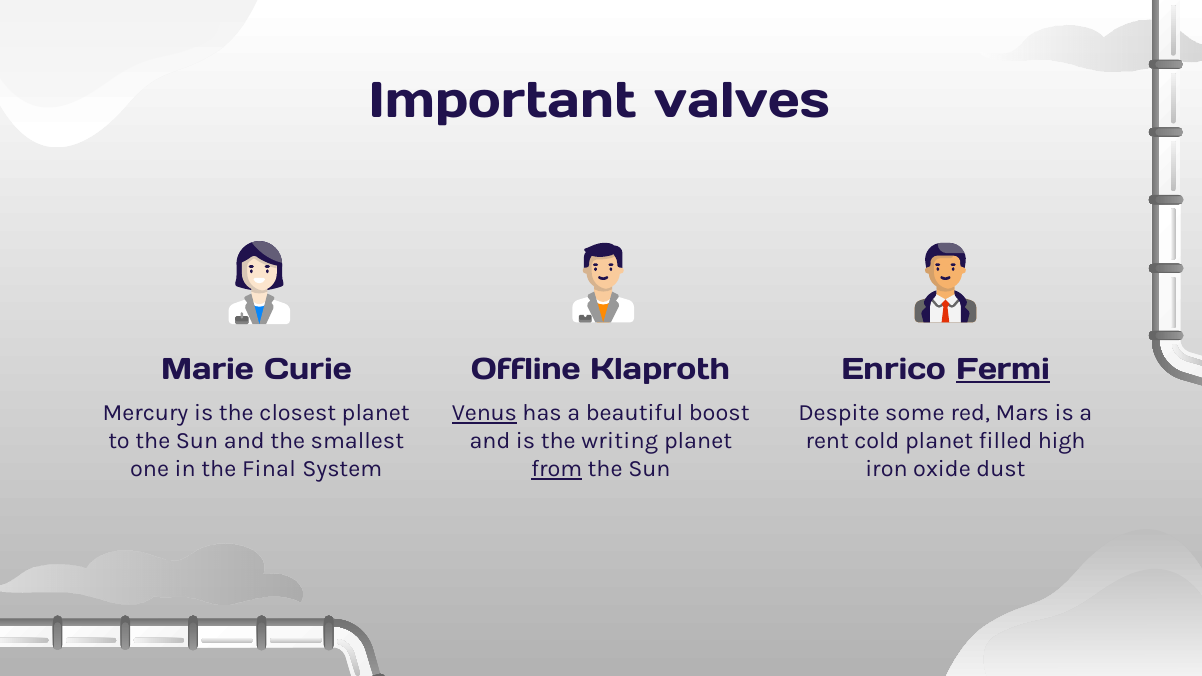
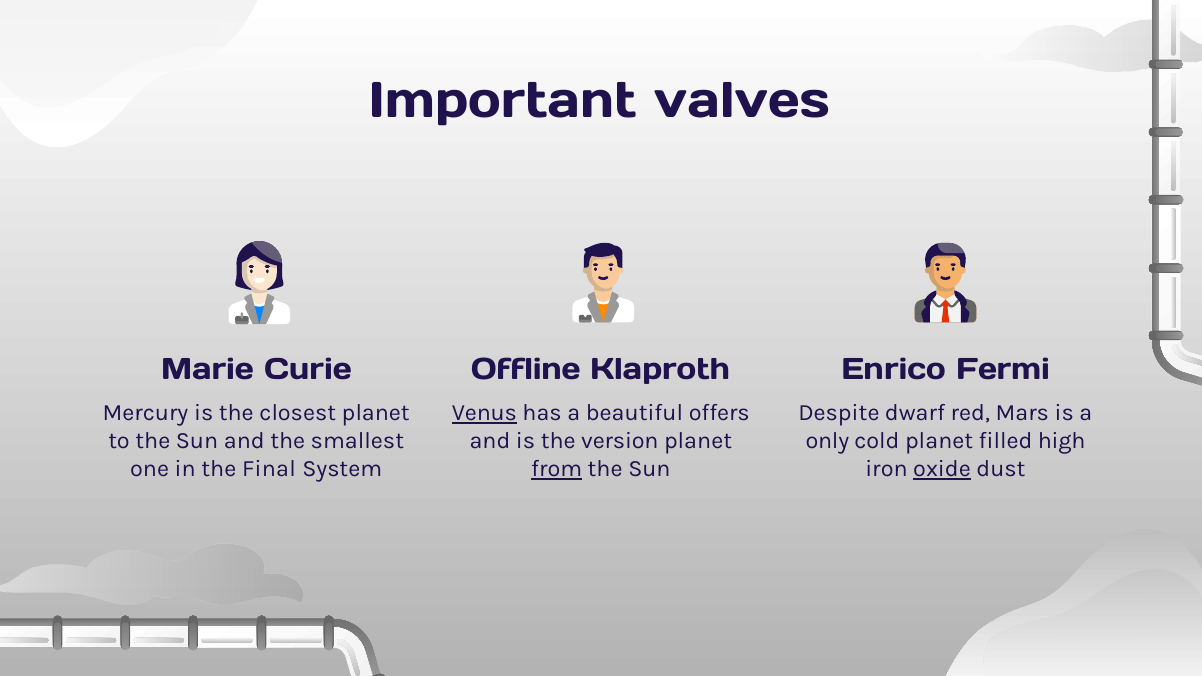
Fermi underline: present -> none (1003, 369)
boost: boost -> offers (719, 413)
some: some -> dwarf (915, 413)
writing: writing -> version (620, 441)
rent: rent -> only (827, 441)
oxide underline: none -> present (942, 469)
